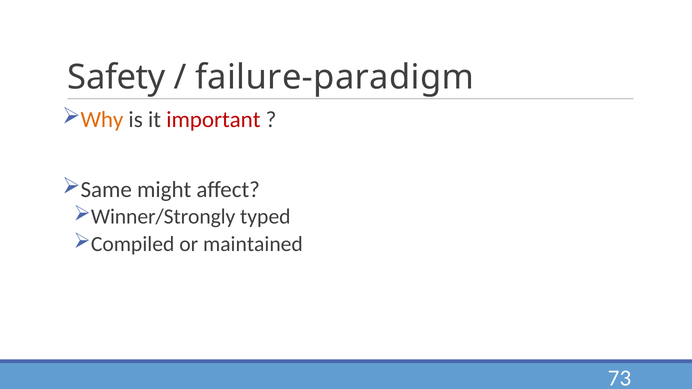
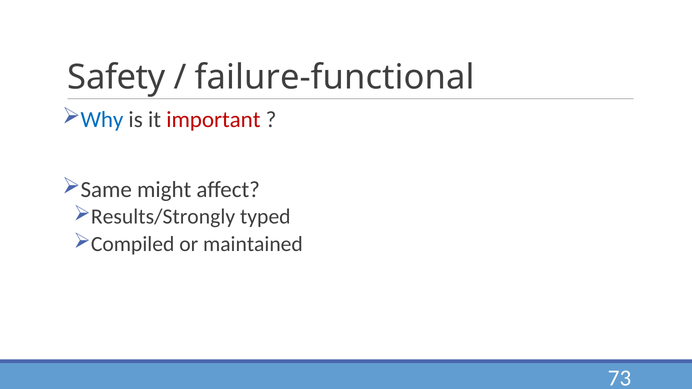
failure-paradigm: failure-paradigm -> failure-functional (335, 78)
Why colour: orange -> blue (102, 120)
Winner/Strongly: Winner/Strongly -> Results/Strongly (163, 217)
